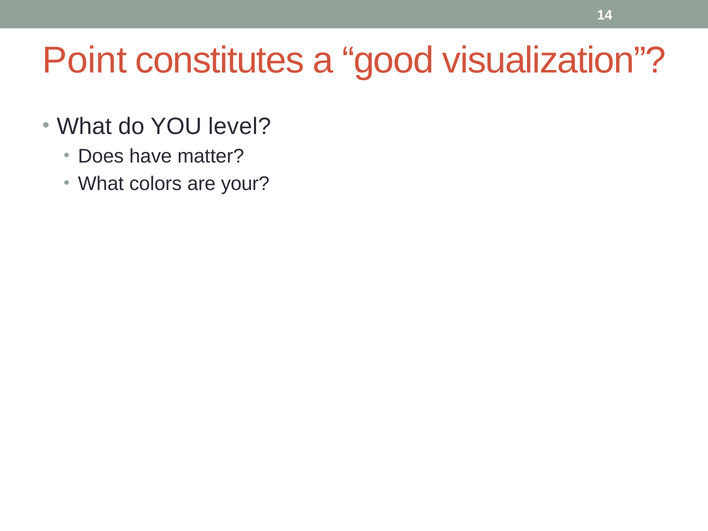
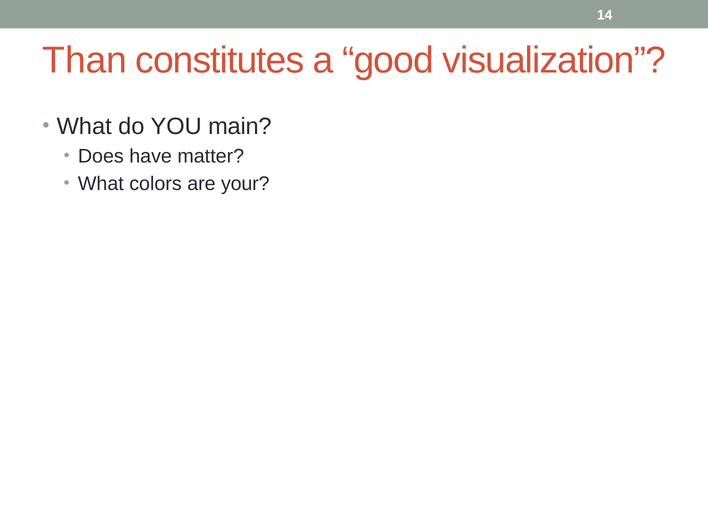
Point: Point -> Than (85, 60)
level: level -> main (240, 127)
